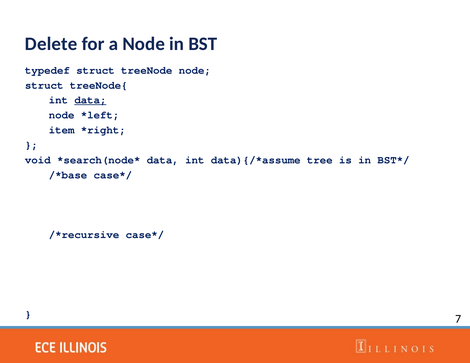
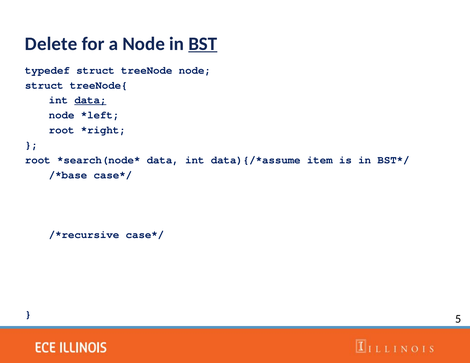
BST underline: none -> present (203, 44)
item: item -> root (62, 130)
void: void -> root (38, 160)
tree: tree -> item (320, 160)
7: 7 -> 5 (458, 319)
